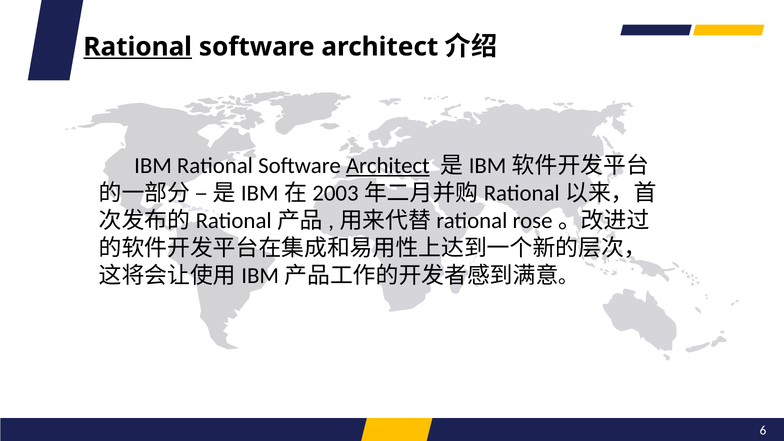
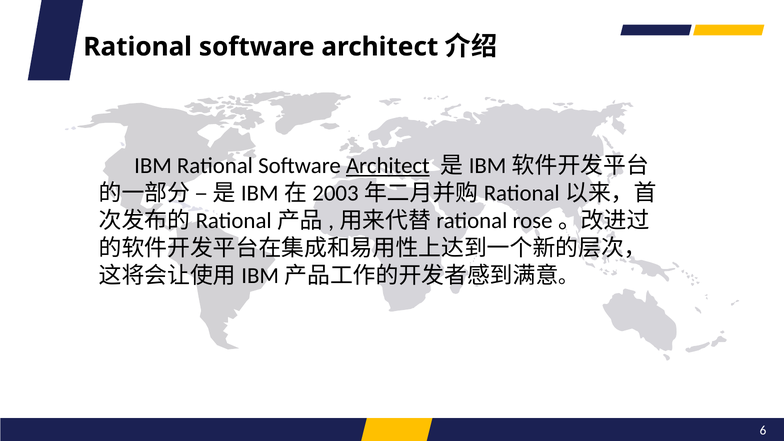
Rational underline: present -> none (138, 47)
